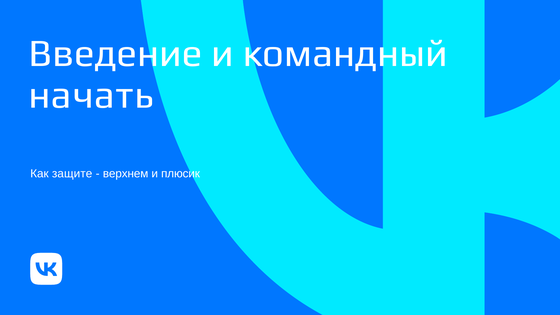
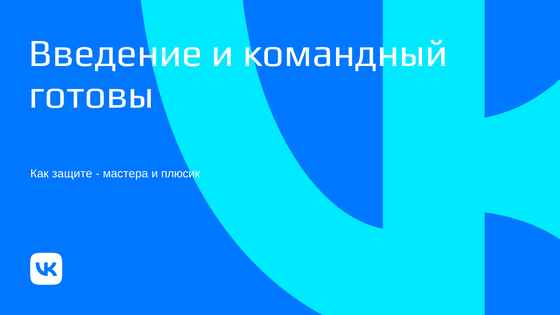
начать: начать -> готовы (91, 95)
верхнем: верхнем -> мастера (126, 174)
